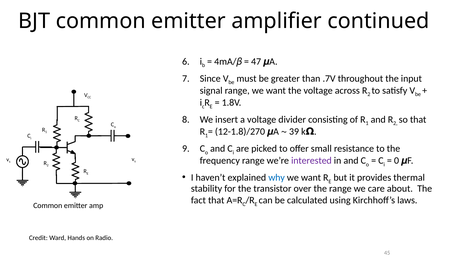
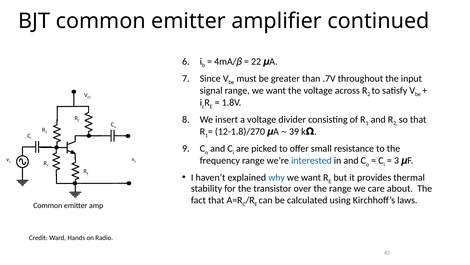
47: 47 -> 22 (256, 61)
interested colour: purple -> blue (311, 160)
0: 0 -> 3 (397, 160)
